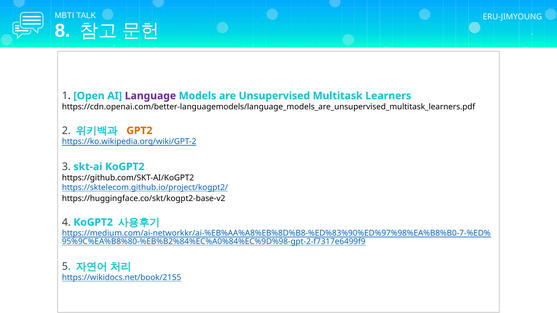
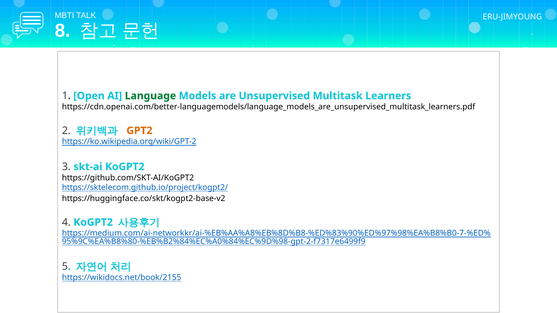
Language colour: purple -> green (150, 96)
